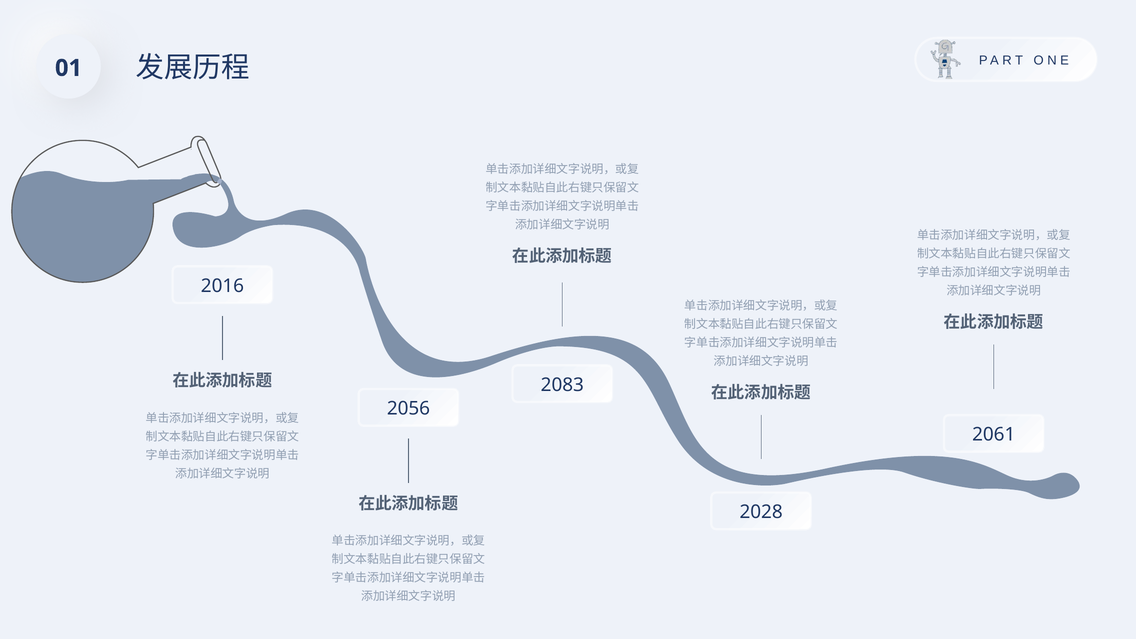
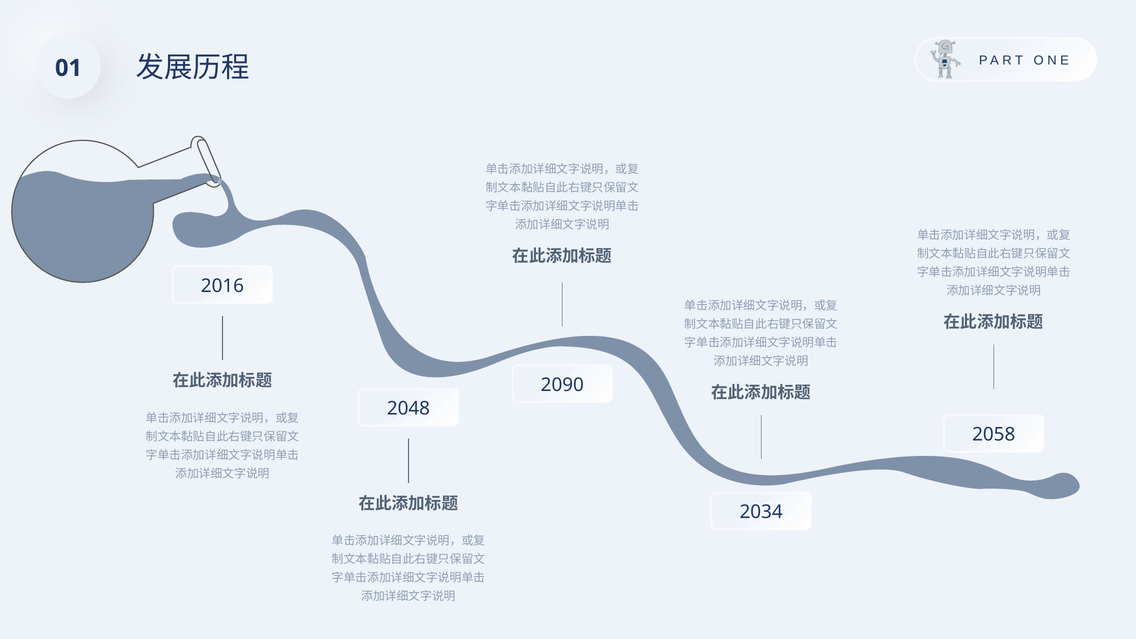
2083: 2083 -> 2090 (562, 385)
2056: 2056 -> 2048 (408, 408)
2061: 2061 -> 2058 (994, 435)
2028: 2028 -> 2034 (761, 512)
